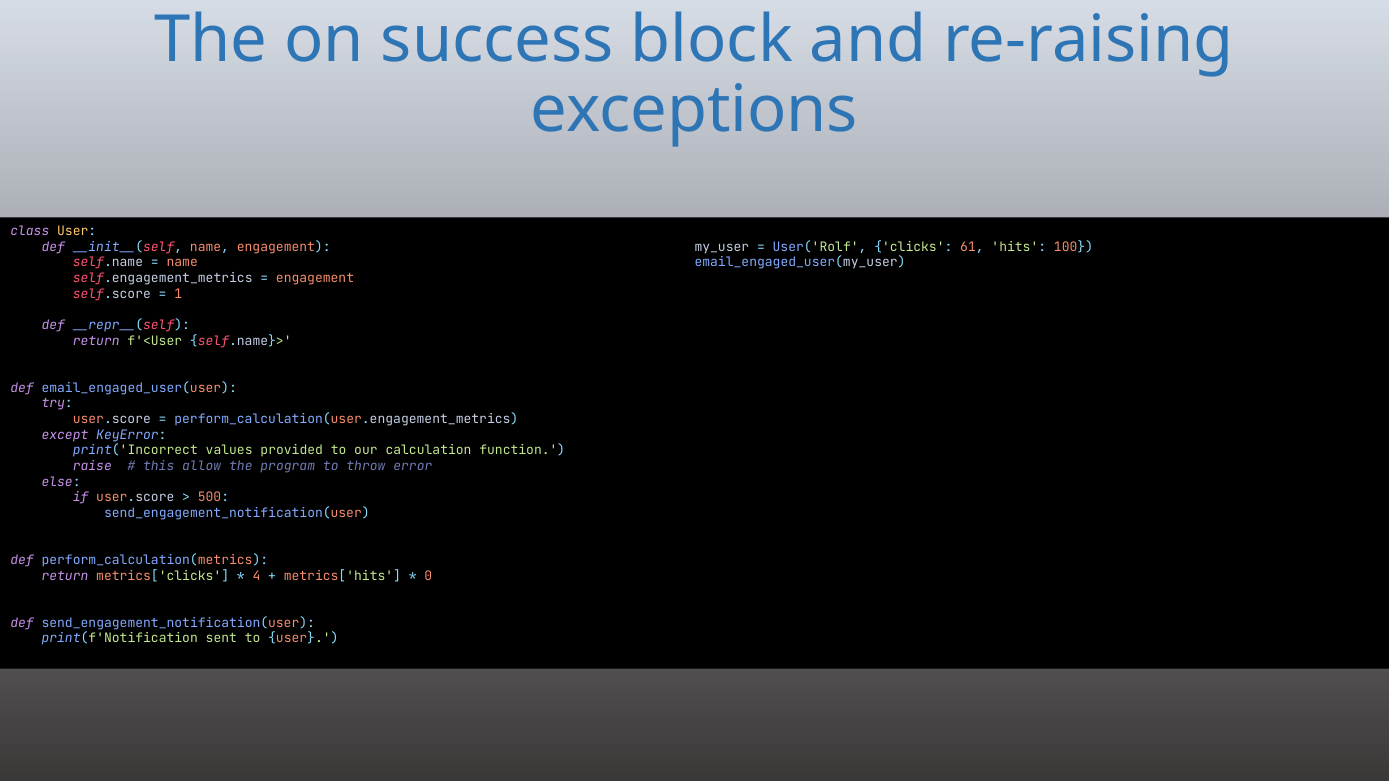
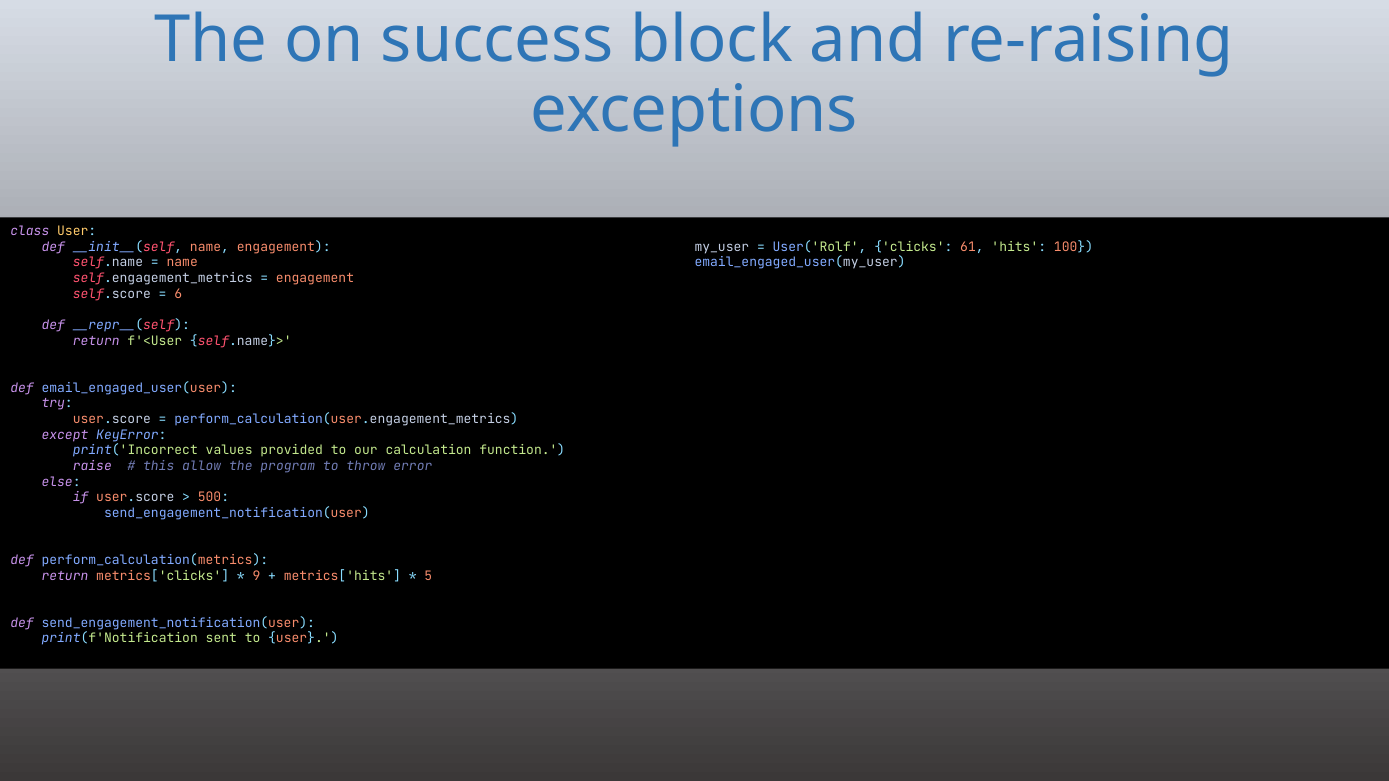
1: 1 -> 6 (178, 294)
4: 4 -> 9 (256, 576)
0: 0 -> 5 (428, 576)
